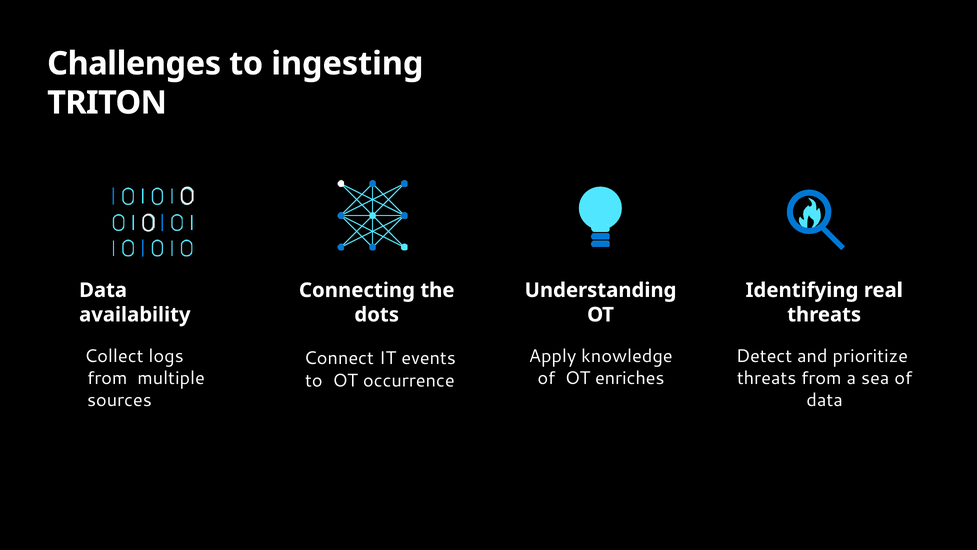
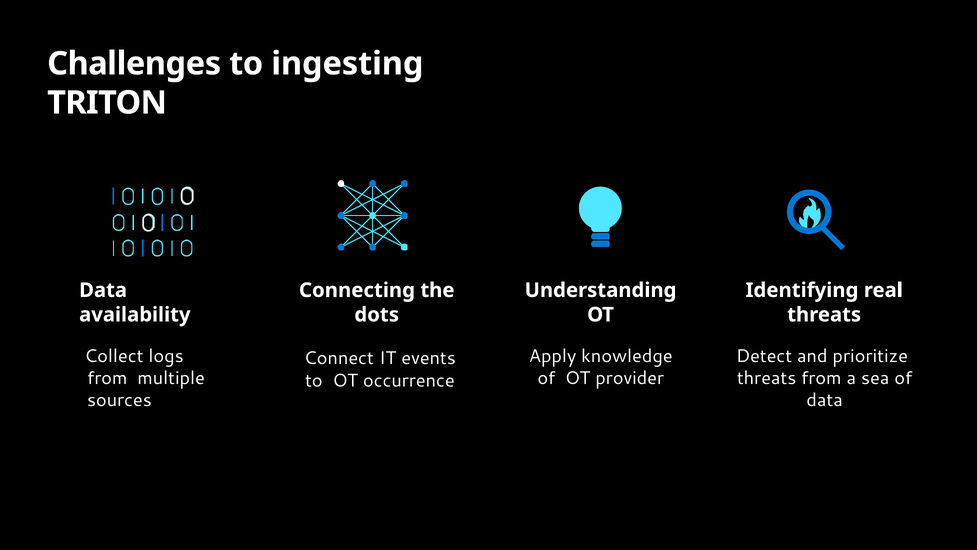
enriches: enriches -> provider (630, 378)
